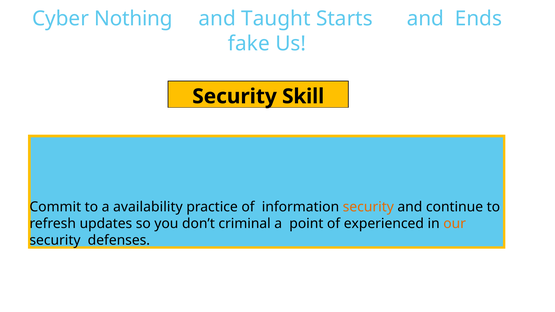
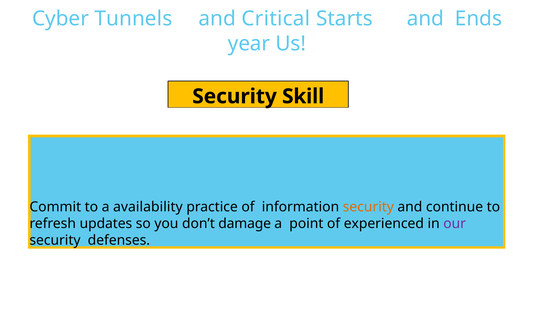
Nothing: Nothing -> Tunnels (133, 19)
Taught: Taught -> Critical (276, 19)
fake: fake -> year (249, 44)
criminal: criminal -> damage (245, 224)
our colour: orange -> purple (455, 224)
